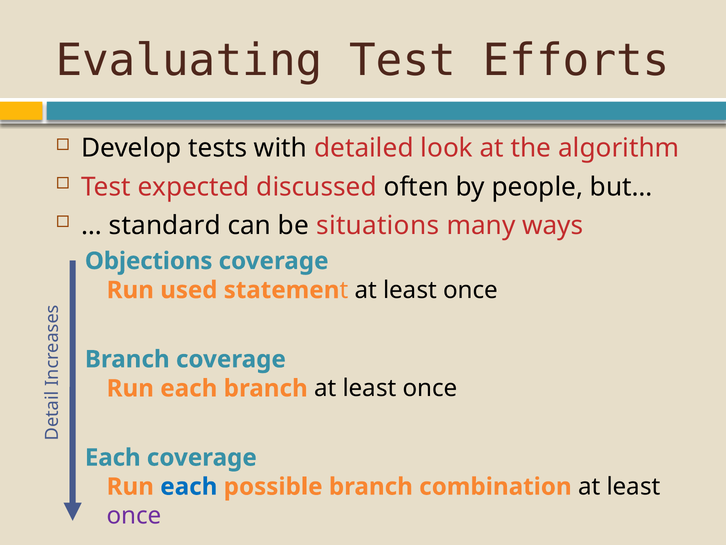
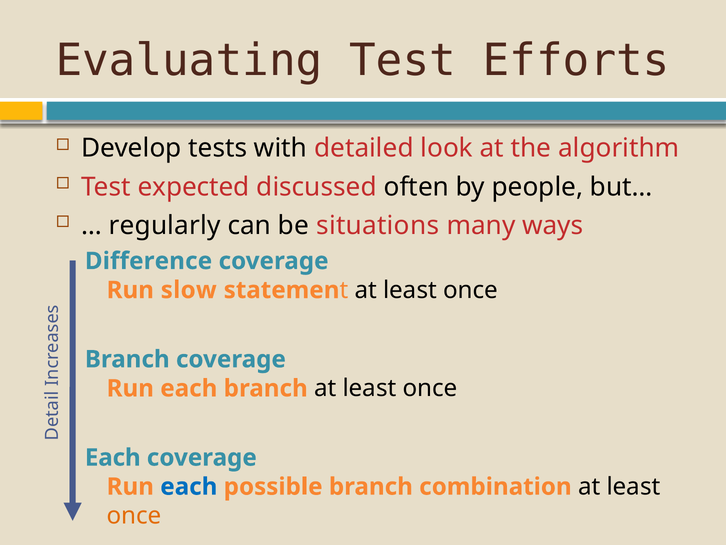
standard: standard -> regularly (165, 225)
Objections: Objections -> Difference (148, 261)
used: used -> slow (189, 290)
once colour: purple -> orange (134, 515)
